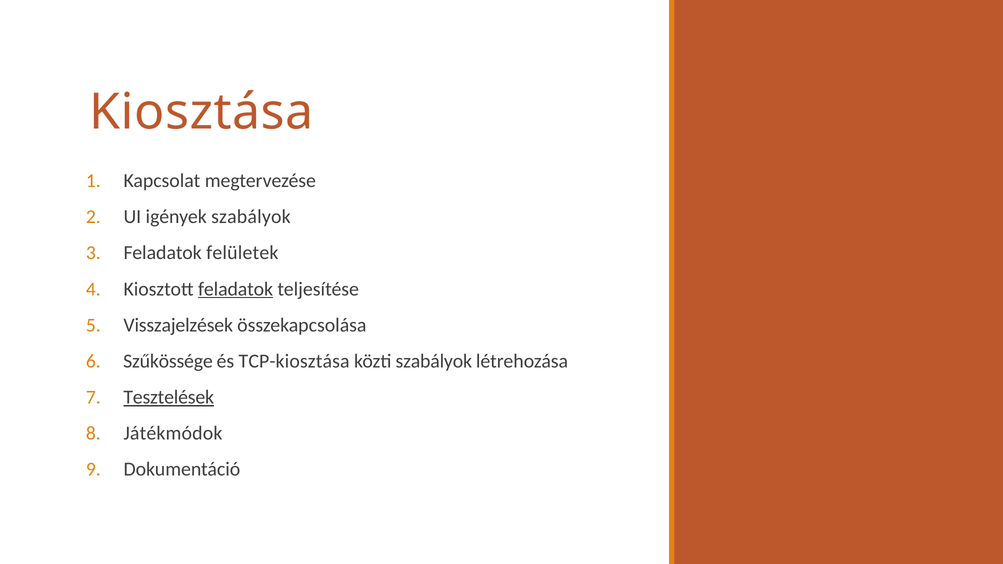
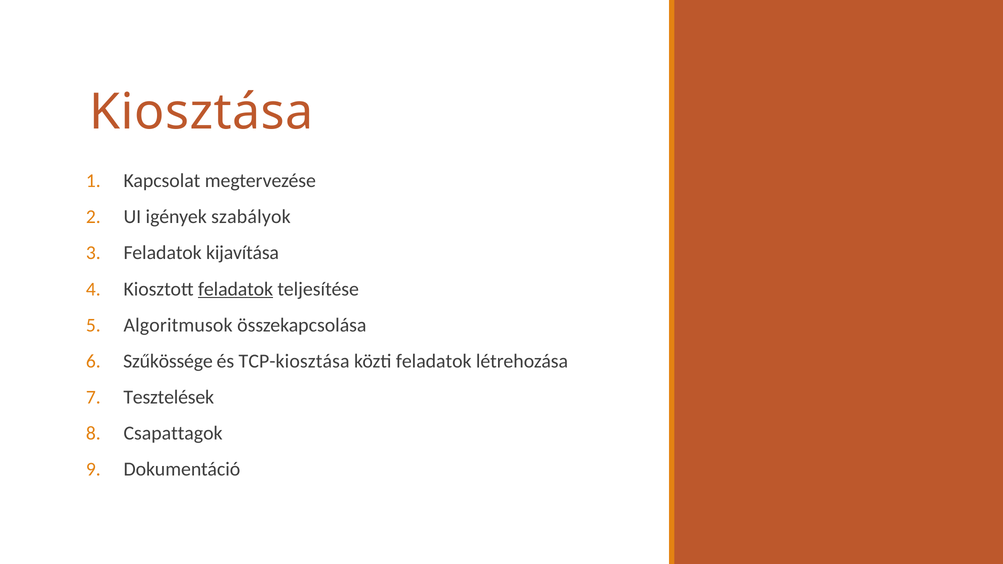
felületek: felületek -> kijavítása (243, 253)
Visszajelzések: Visszajelzések -> Algoritmusok (178, 325)
közti szabályok: szabályok -> feladatok (434, 361)
Tesztelések underline: present -> none (169, 397)
Játékmódok: Játékmódok -> Csapattagok (173, 433)
